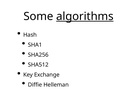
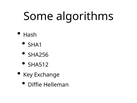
algorithms underline: present -> none (85, 16)
